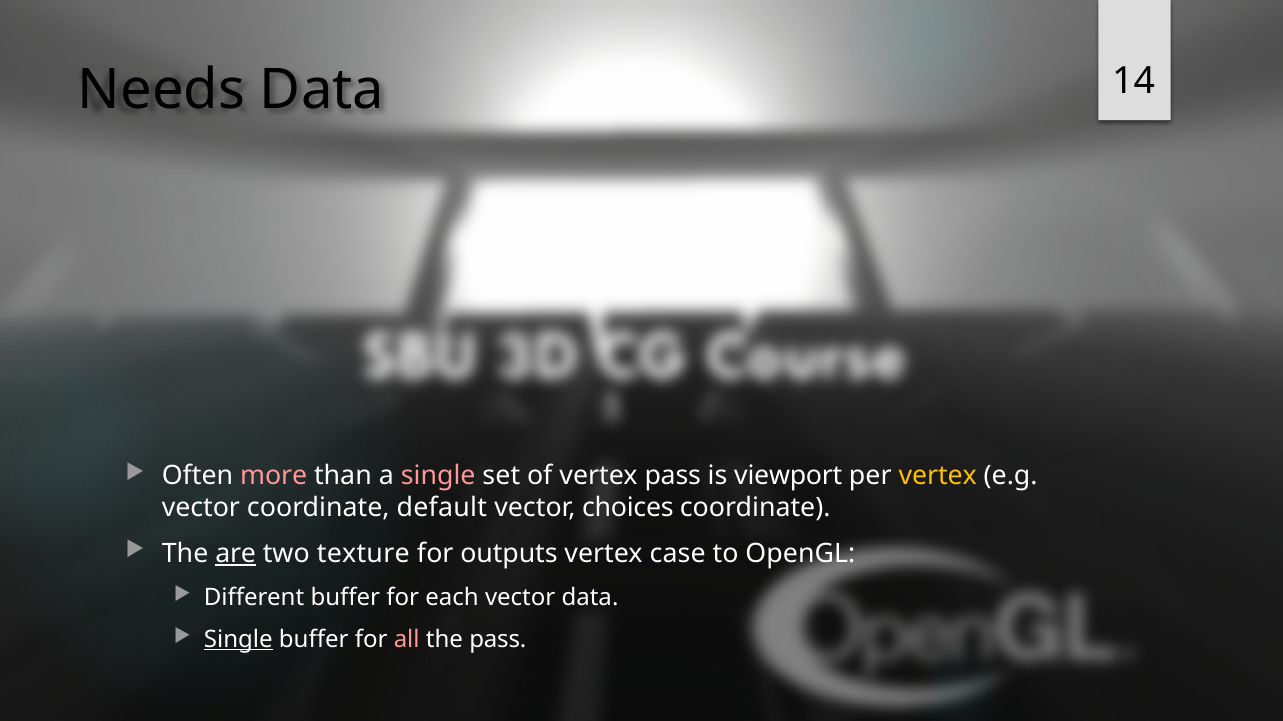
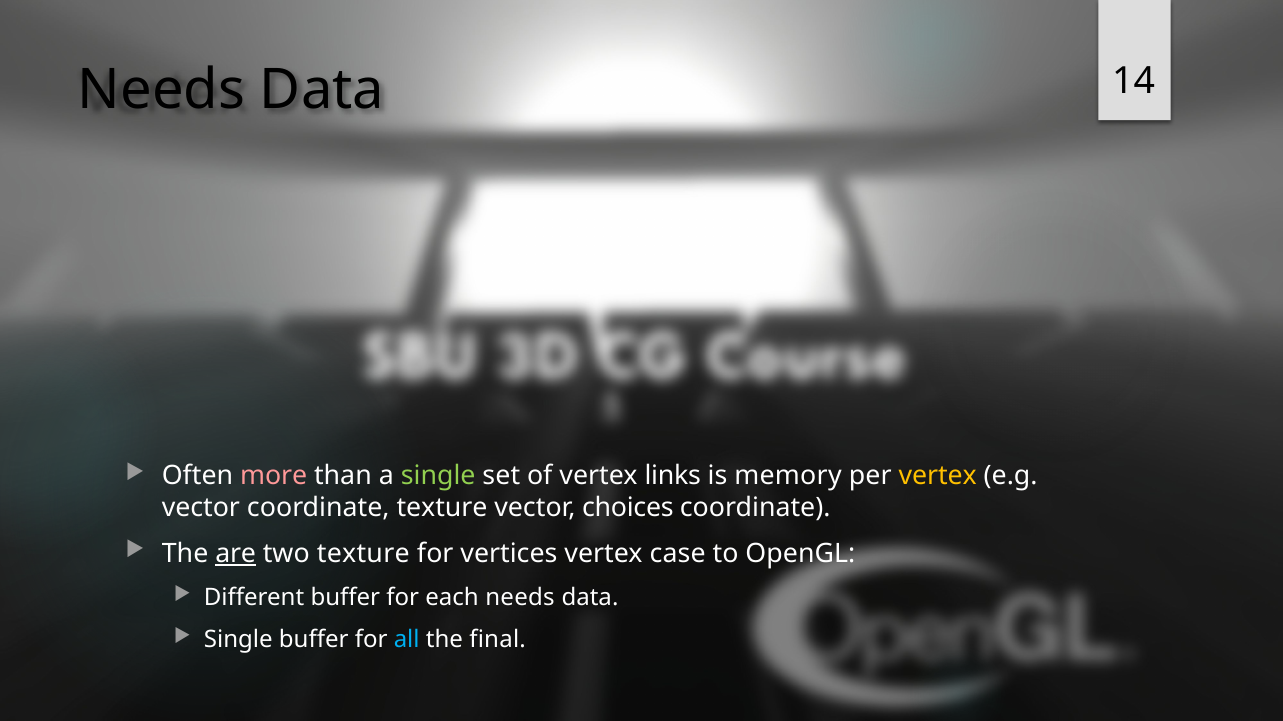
single colour: pink -> light green (438, 476)
vertex pass: pass -> links (673, 476)
viewport: viewport -> memory (788, 476)
coordinate default: default -> texture (442, 509)
outputs: outputs -> vertices (509, 554)
each vector: vector -> needs (520, 598)
Single underline: present -> none (238, 640)
all colour: pink -> light blue (407, 640)
the pass: pass -> final (498, 640)
